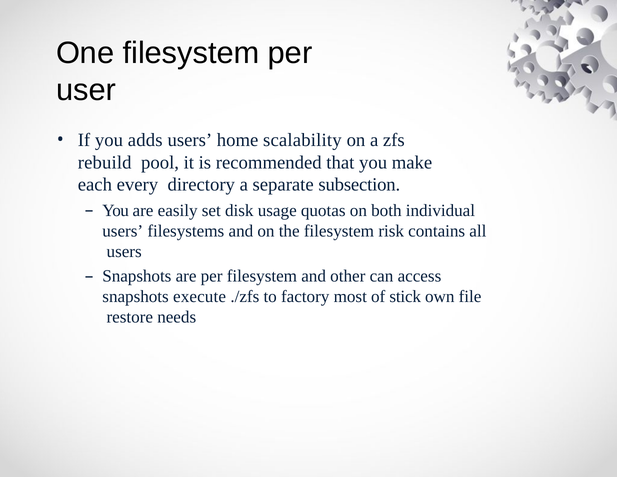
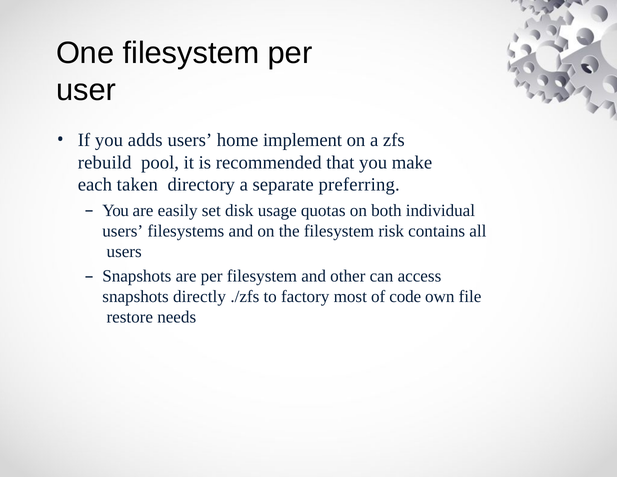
scalability: scalability -> implement (303, 140)
every: every -> taken (137, 185)
subsection: subsection -> preferring (359, 185)
execute: execute -> directly (200, 297)
stick: stick -> code (405, 297)
